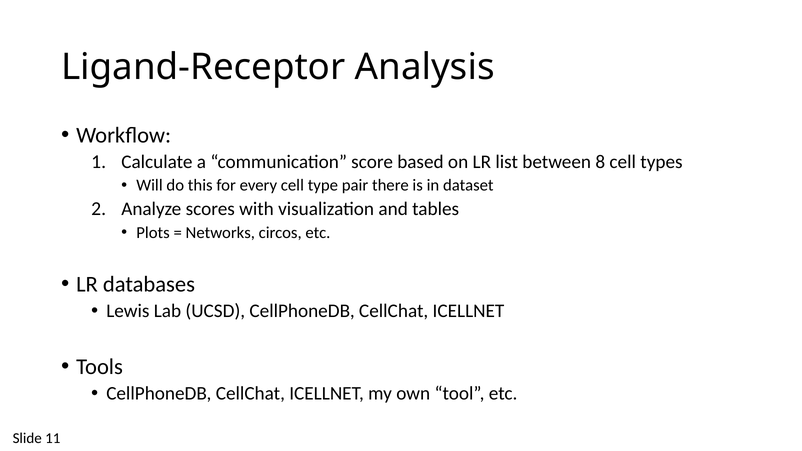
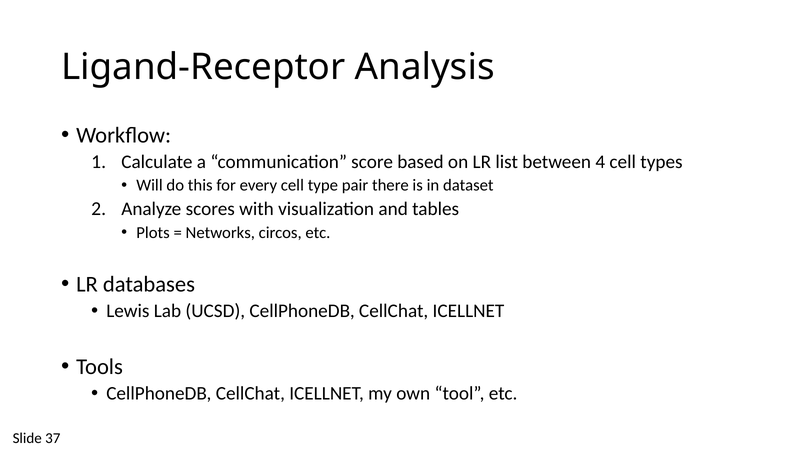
8: 8 -> 4 (600, 162)
11: 11 -> 37 (53, 439)
